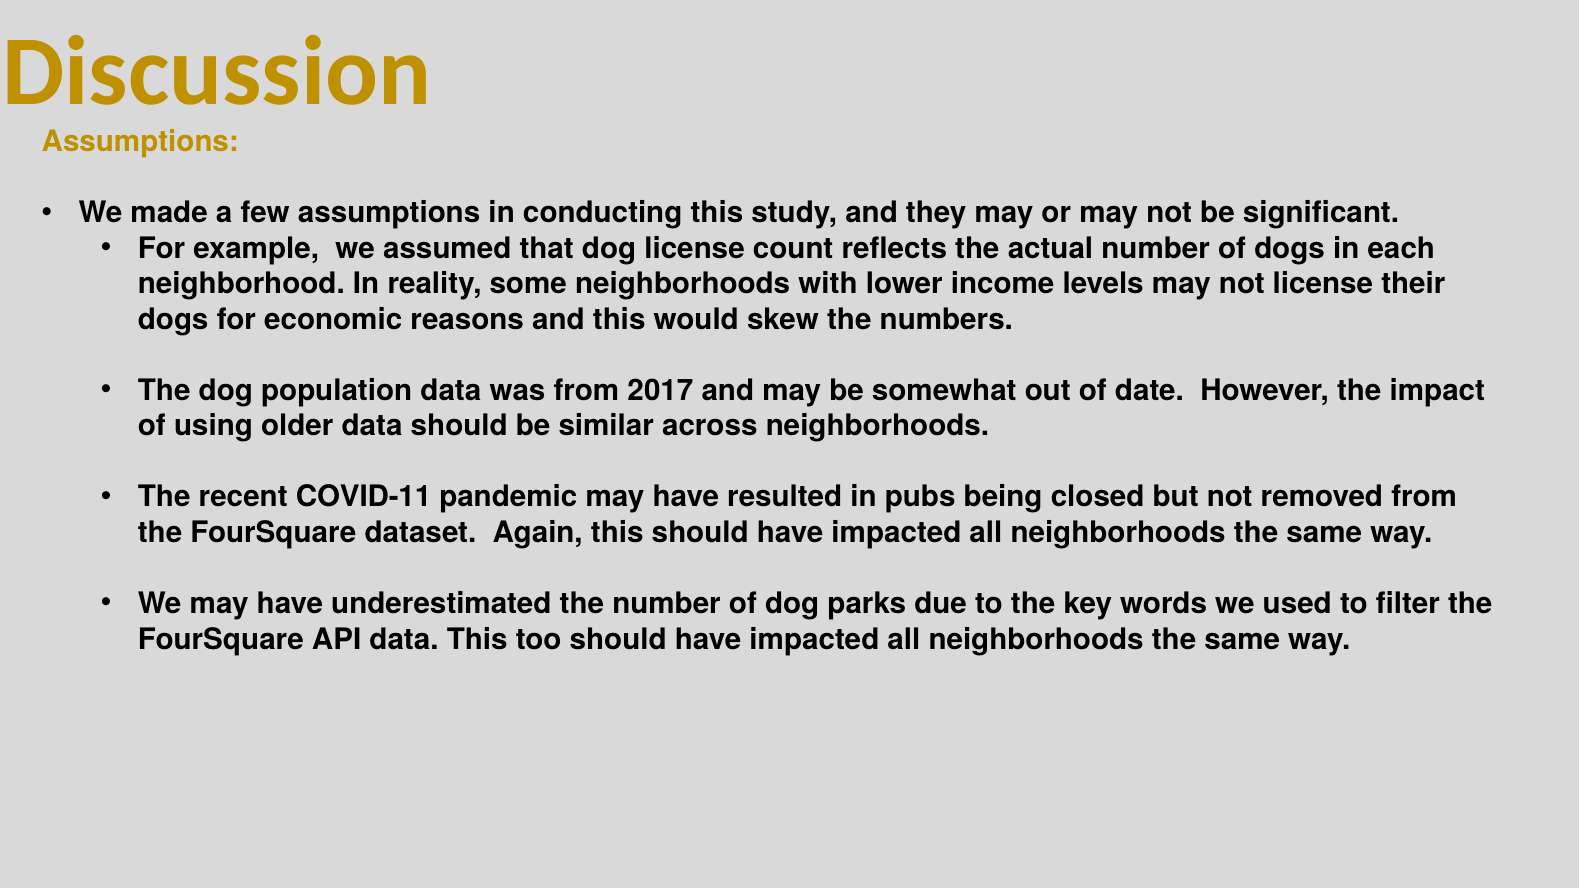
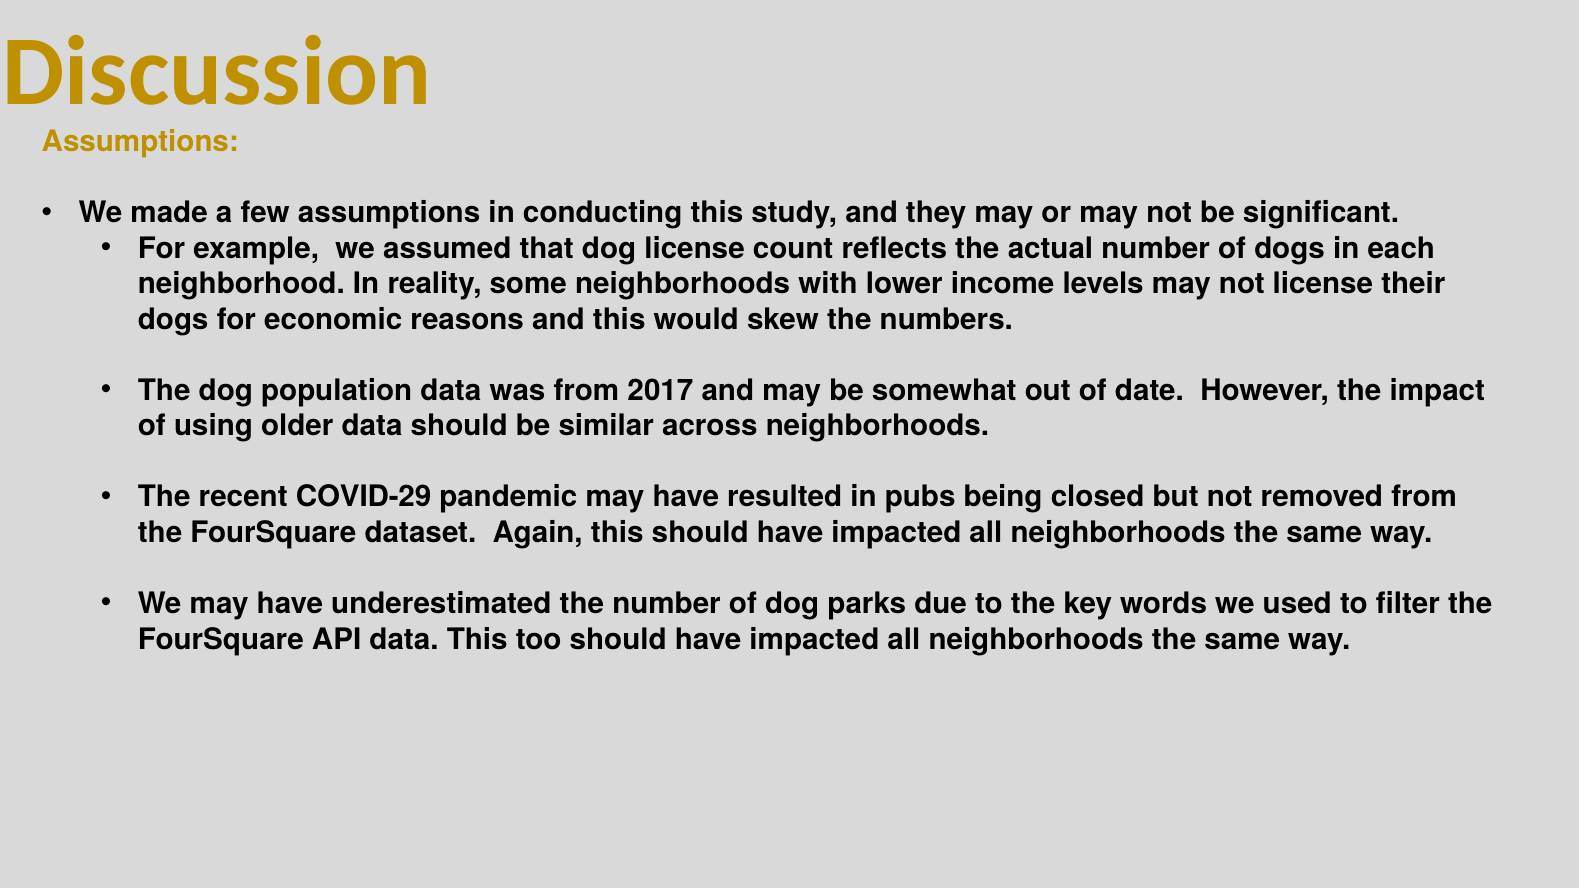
COVID-11: COVID-11 -> COVID-29 (364, 497)
